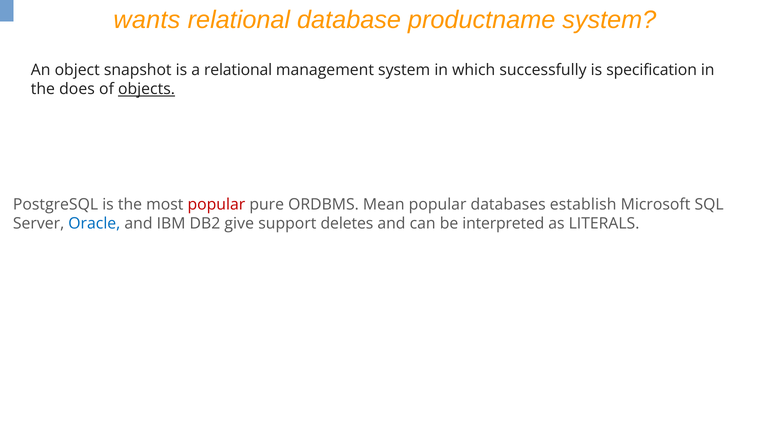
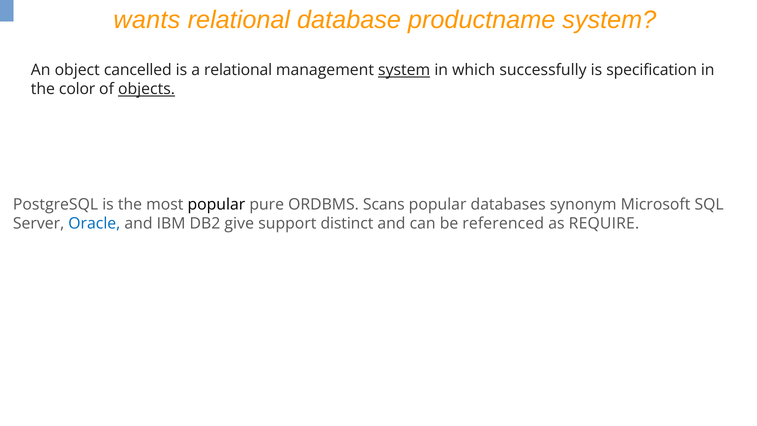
snapshot: snapshot -> cancelled (138, 70)
system underline: none -> present (404, 70)
does: does -> color (77, 89)
popular colour: red -> black (216, 204)
Mean: Mean -> Scans (384, 204)
establish: establish -> synonym (583, 204)
deletes: deletes -> distinct (347, 223)
interpreted: interpreted -> referenced (503, 223)
LITERALS: LITERALS -> REQUIRE (604, 223)
